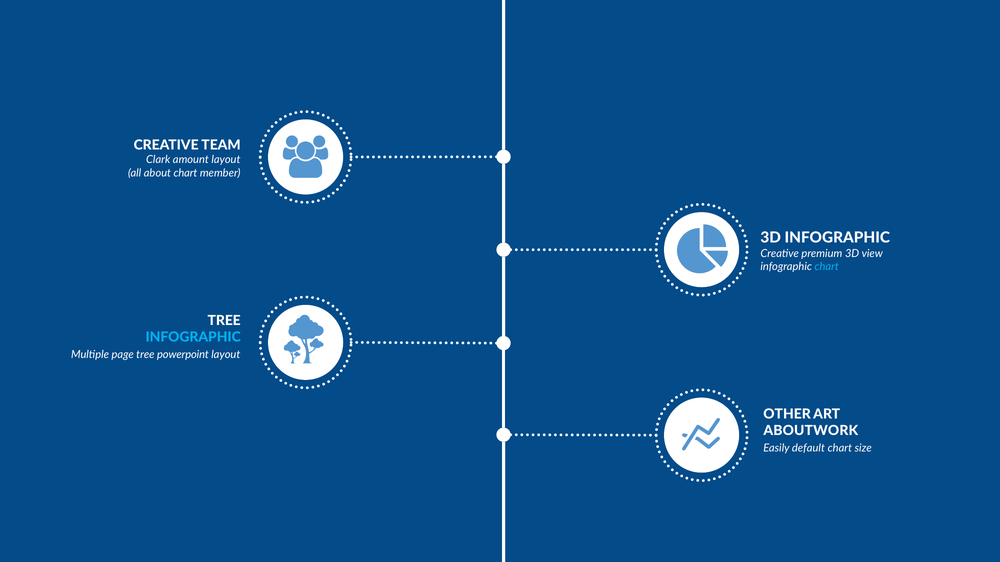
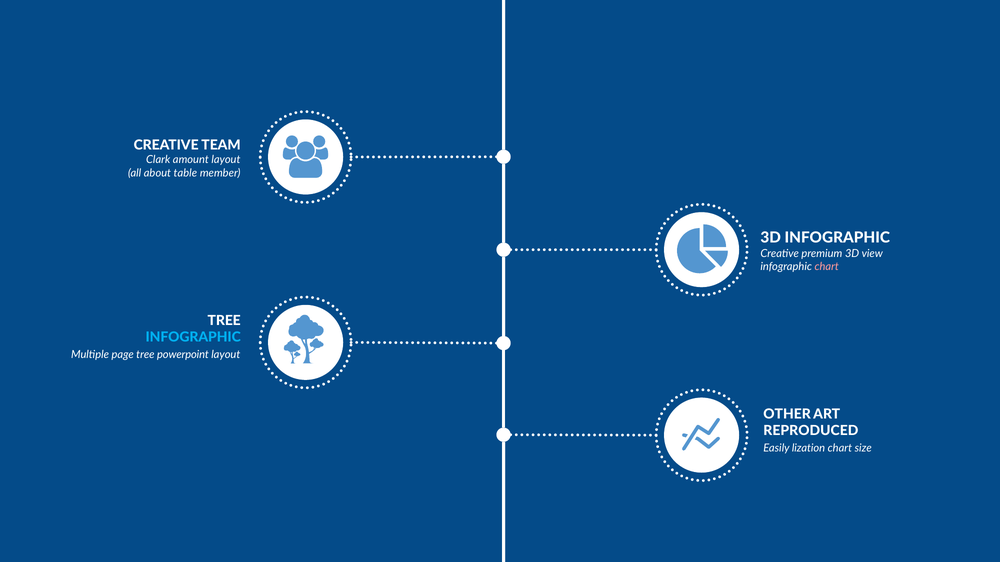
about chart: chart -> table (185, 173)
chart colour: light blue -> pink (827, 267)
ABOUTWORK: ABOUTWORK -> REPRODUCED (811, 431)
default: default -> lization (808, 449)
